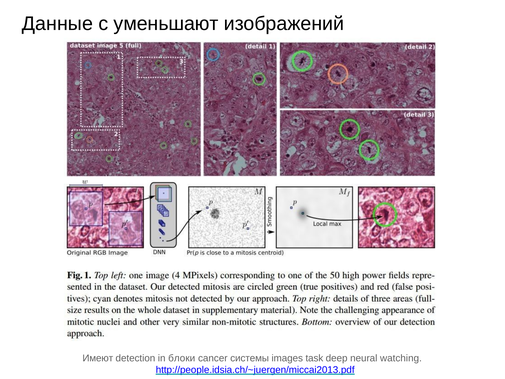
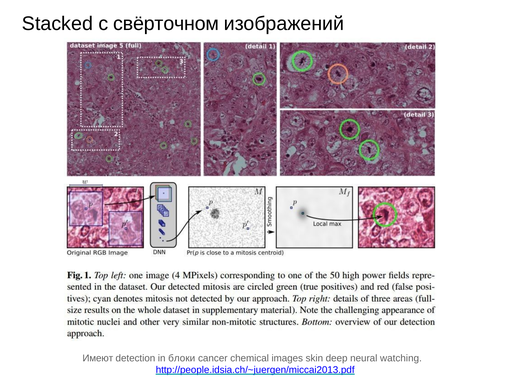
Данные: Данные -> Stacked (57, 24)
уменьшают: уменьшают -> свёрточном (166, 24)
системы: системы -> chemical (250, 358)
task: task -> skin (314, 358)
